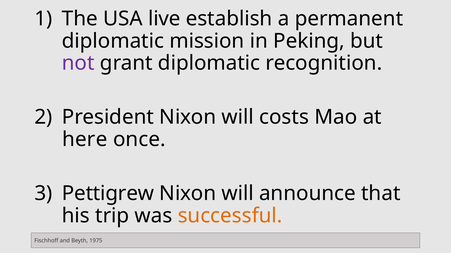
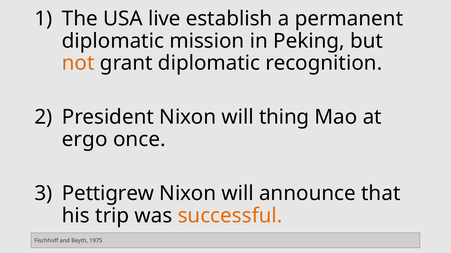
not colour: purple -> orange (78, 63)
costs: costs -> thing (284, 117)
here: here -> ergo (85, 140)
